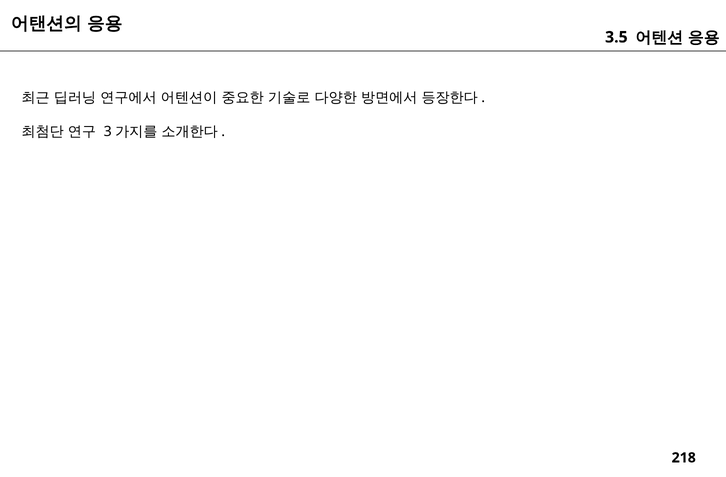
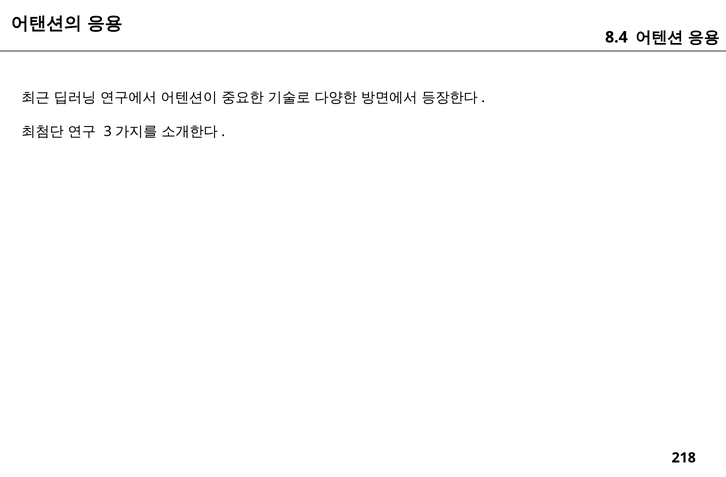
3.5: 3.5 -> 8.4 (616, 37)
